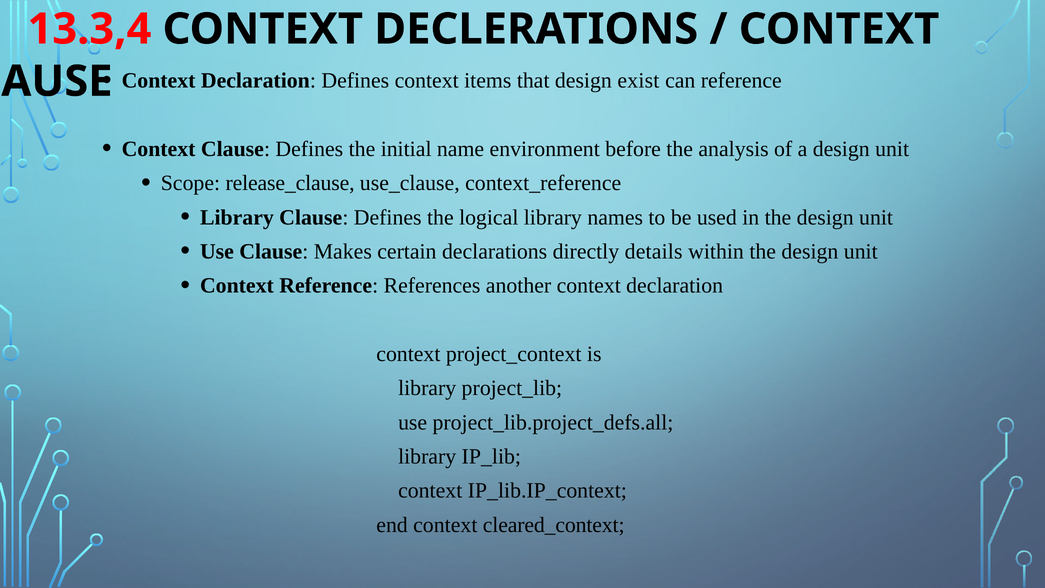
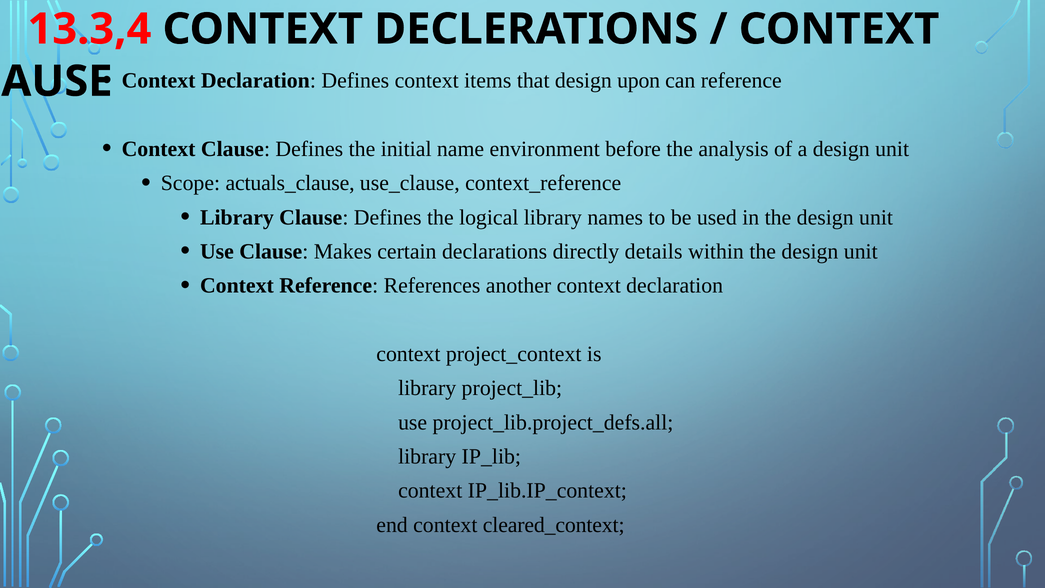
exist: exist -> upon (639, 81)
release_clause: release_clause -> actuals_clause (290, 183)
